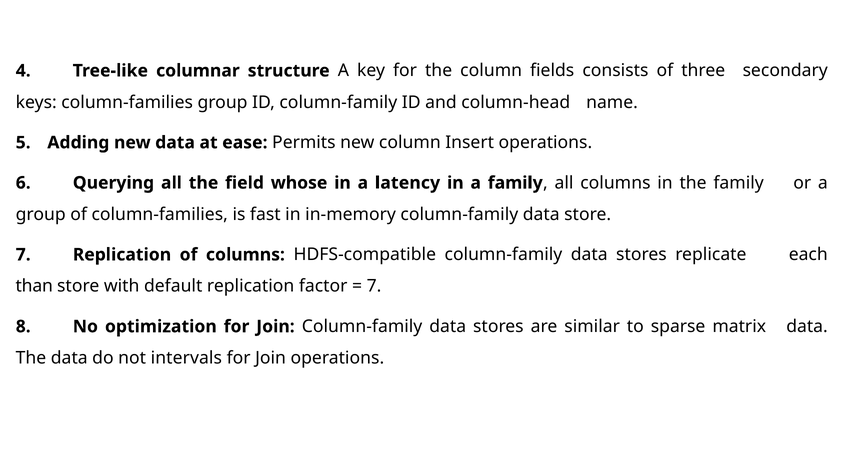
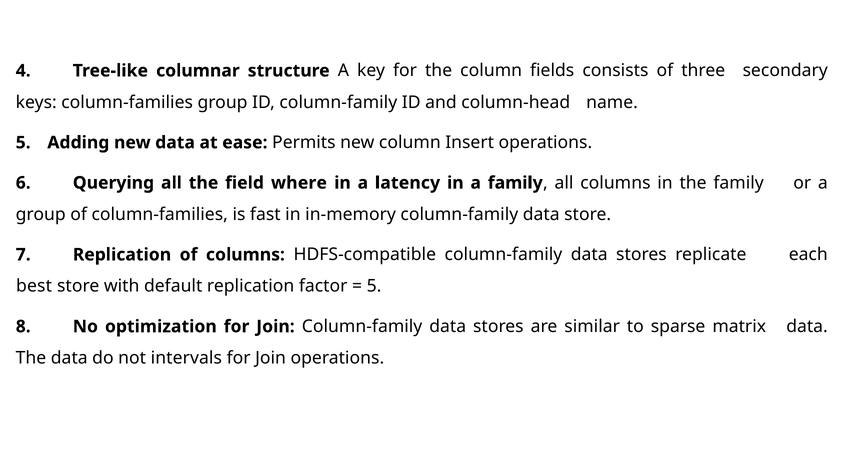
whose: whose -> where (299, 183)
than: than -> best (34, 287)
7: 7 -> 5 (374, 287)
